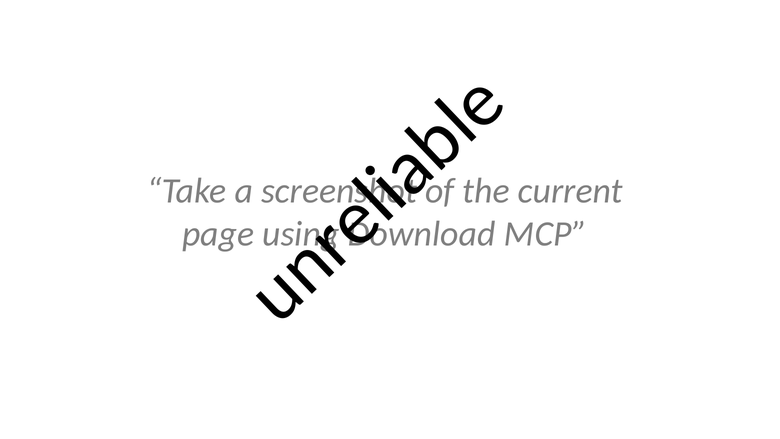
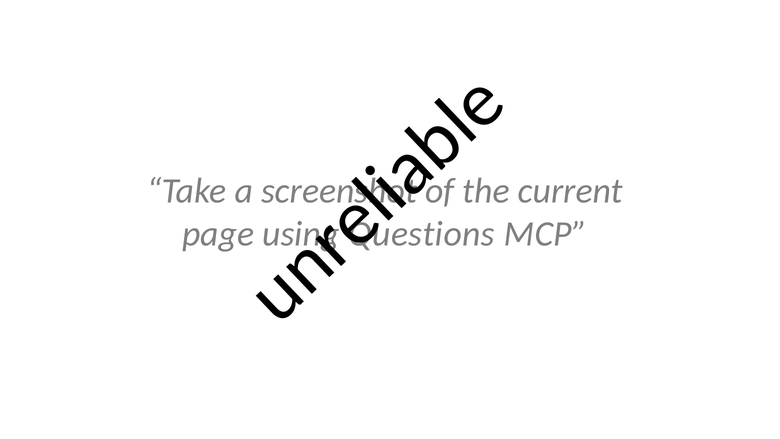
Download: Download -> Questions (422, 234)
